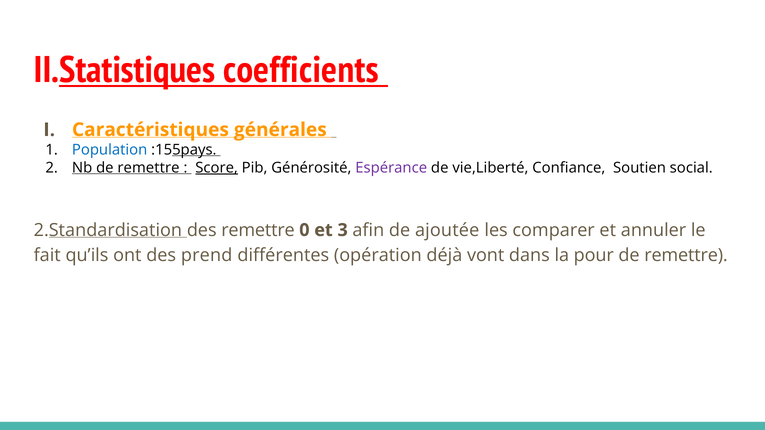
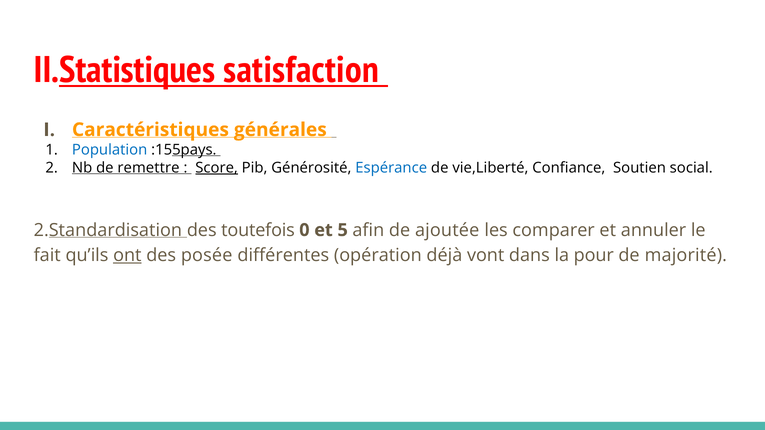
coefficients: coefficients -> satisfaction (301, 70)
Espérance colour: purple -> blue (391, 168)
des remettre: remettre -> toutefois (258, 230)
3: 3 -> 5 (343, 230)
ont underline: none -> present (127, 255)
prend: prend -> posée (207, 255)
remettre: remettre -> majorité (686, 255)
